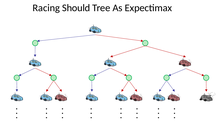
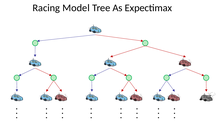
Should: Should -> Model (76, 8)
